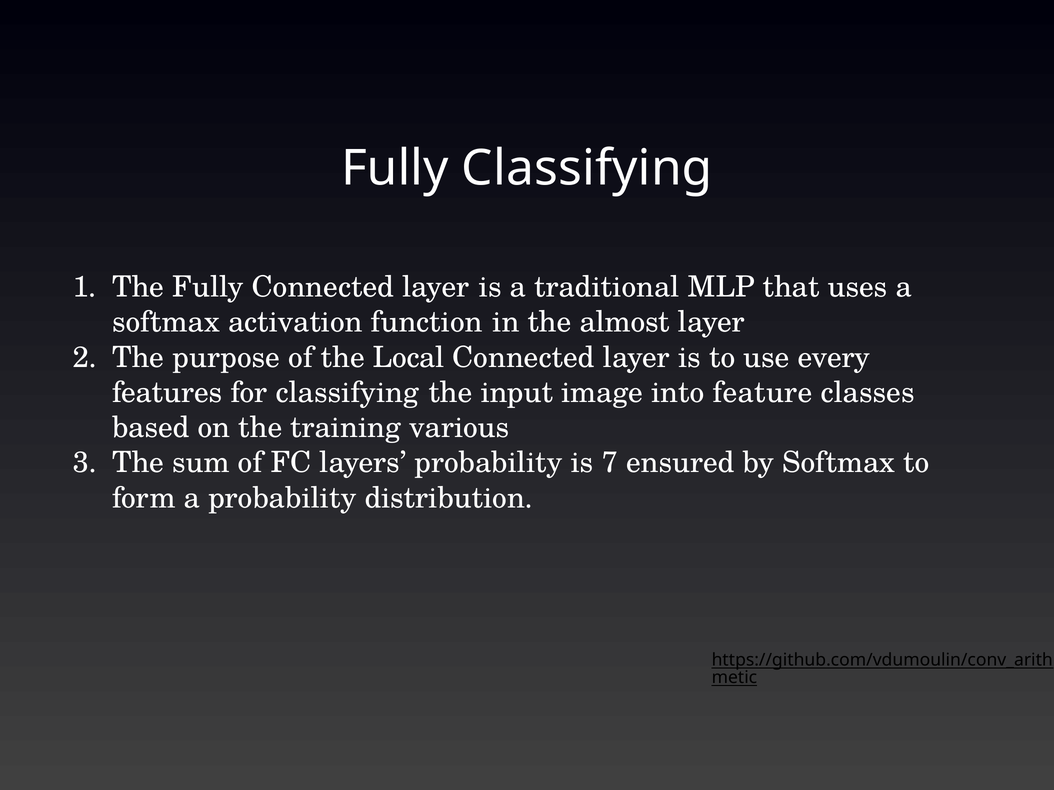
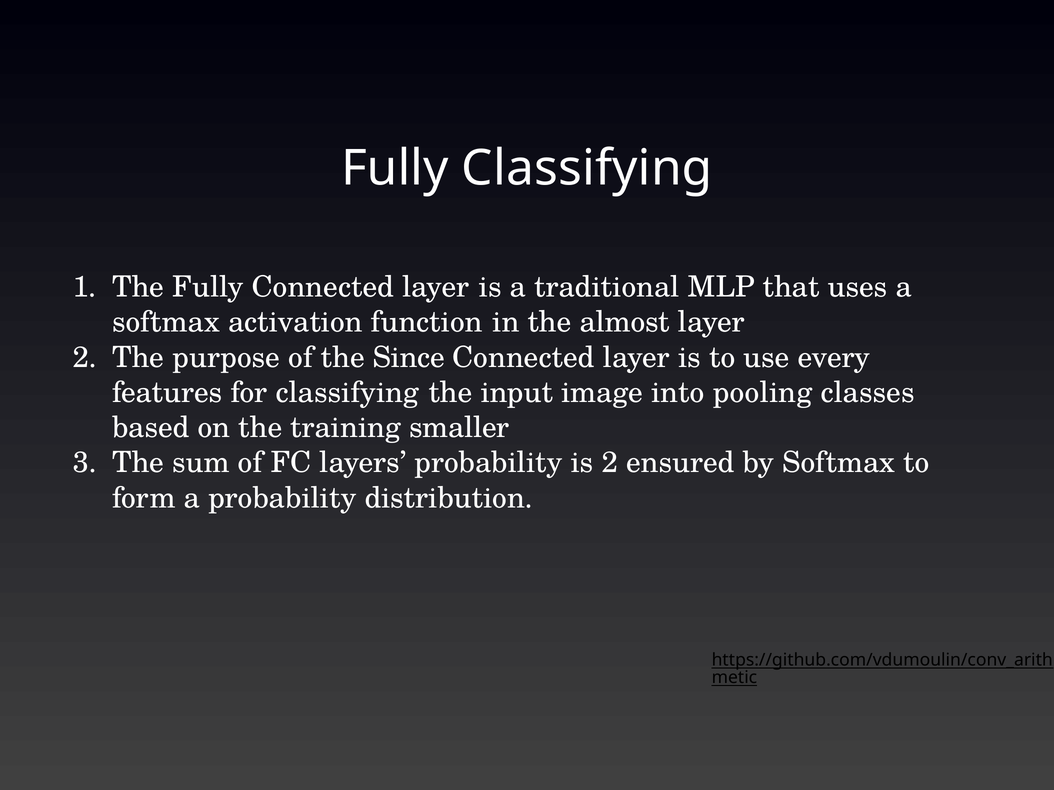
Local: Local -> Since (409, 358)
feature: feature -> pooling (763, 393)
various: various -> smaller (459, 428)
is 7: 7 -> 2 (610, 463)
